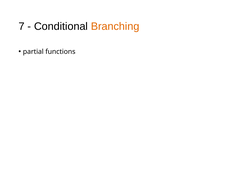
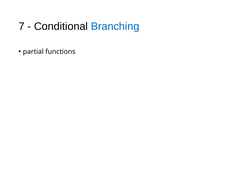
Branching colour: orange -> blue (115, 26)
